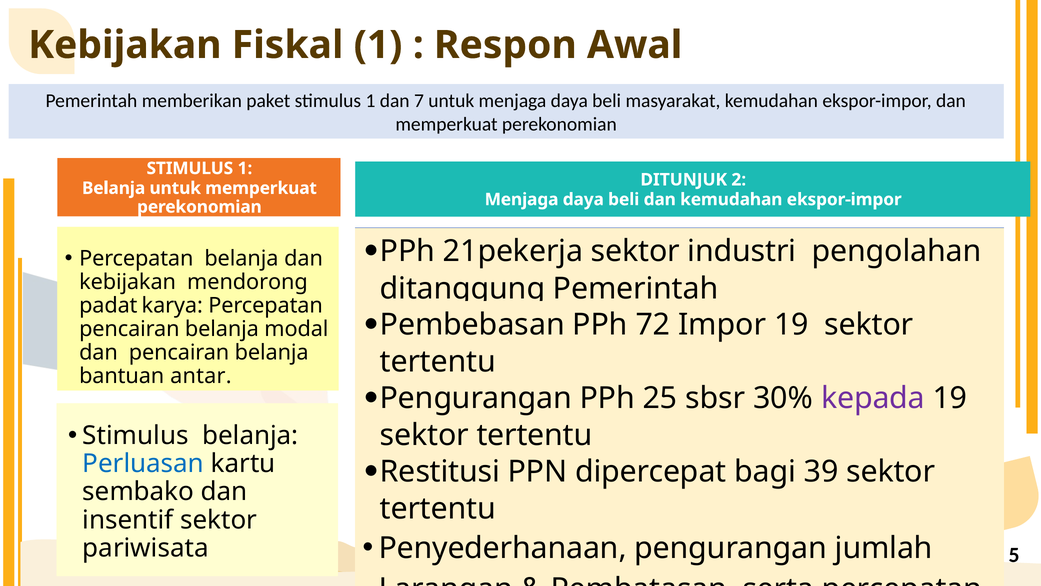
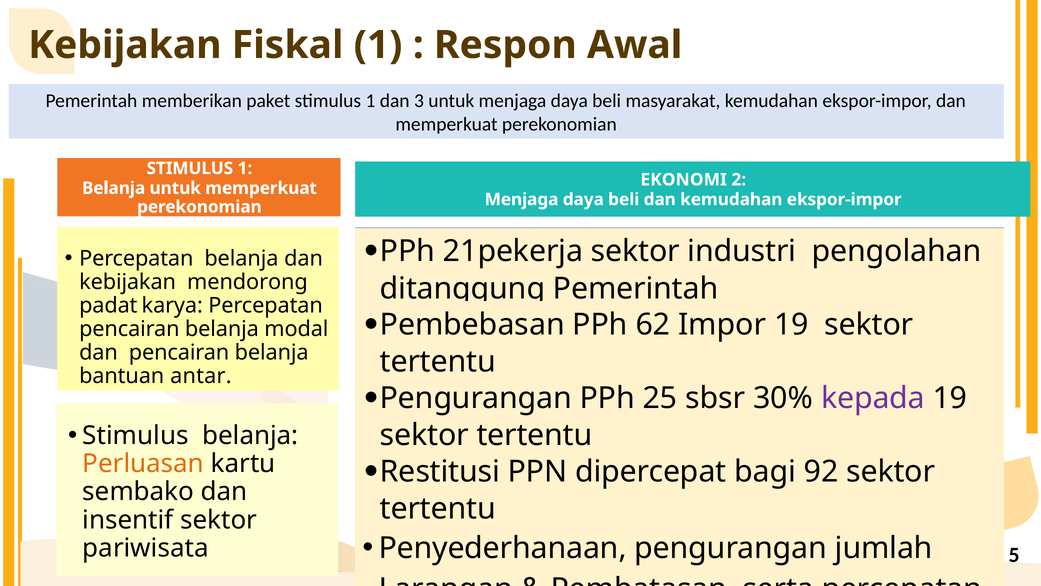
7: 7 -> 3 (419, 101)
DITUNJUK: DITUNJUK -> EKONOMI (684, 180)
72: 72 -> 62 (653, 325)
Perluasan colour: blue -> orange (143, 463)
39: 39 -> 92 (821, 471)
